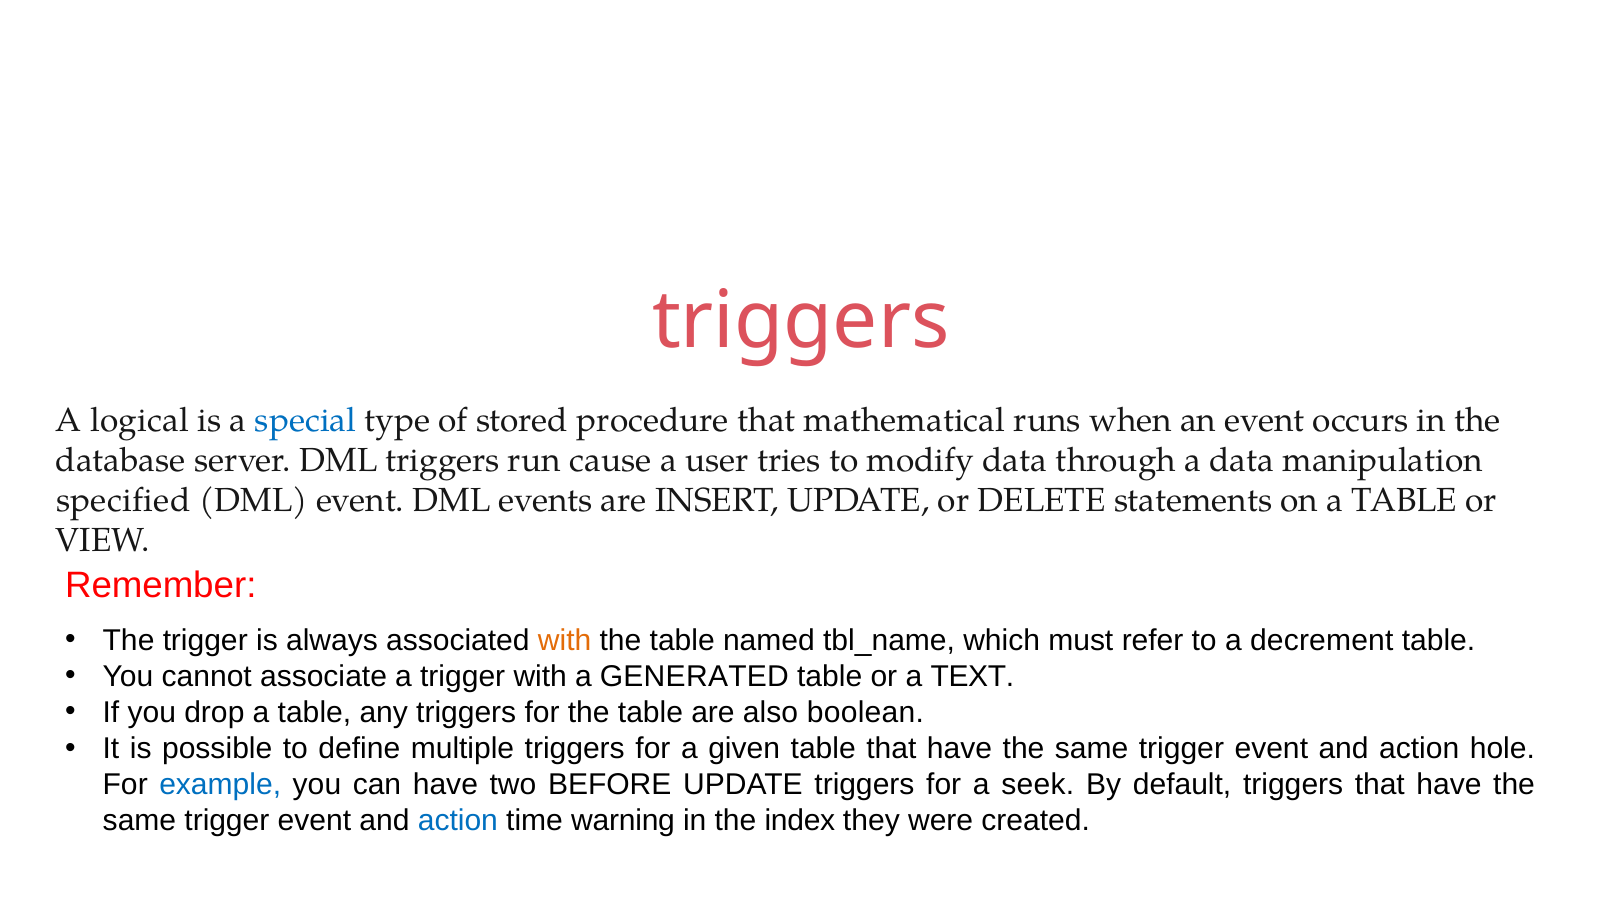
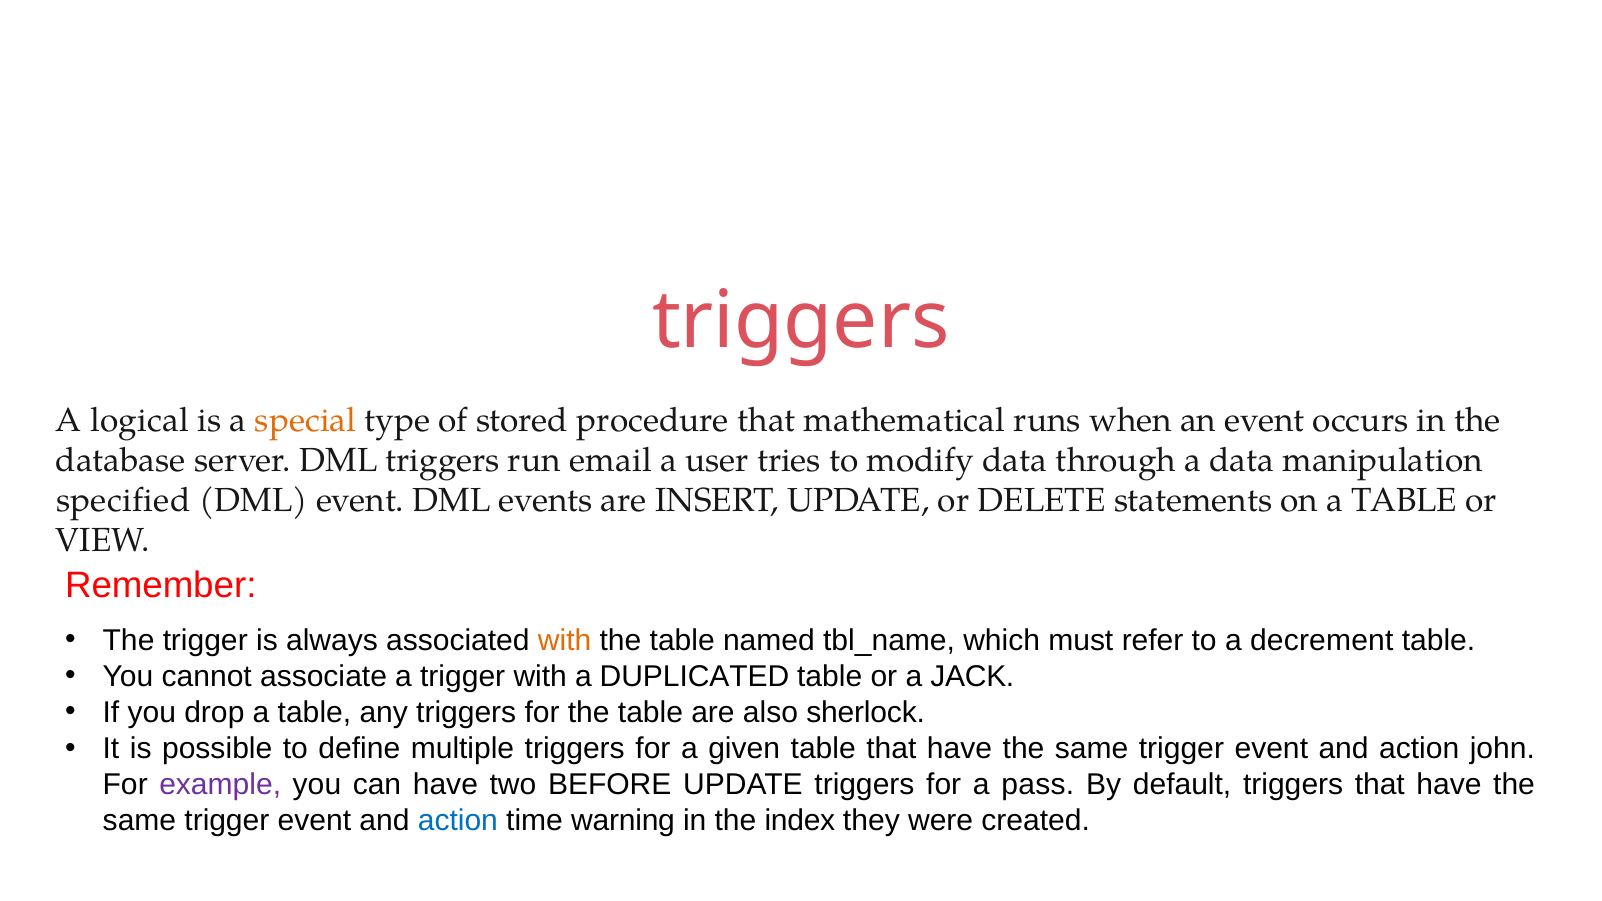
special colour: blue -> orange (306, 420)
cause: cause -> email (610, 460)
GENERATED: GENERATED -> DUPLICATED (695, 677)
TEXT: TEXT -> JACK (972, 677)
boolean: boolean -> sherlock (866, 713)
hole: hole -> john (1502, 749)
example colour: blue -> purple (220, 785)
seek: seek -> pass (1038, 785)
